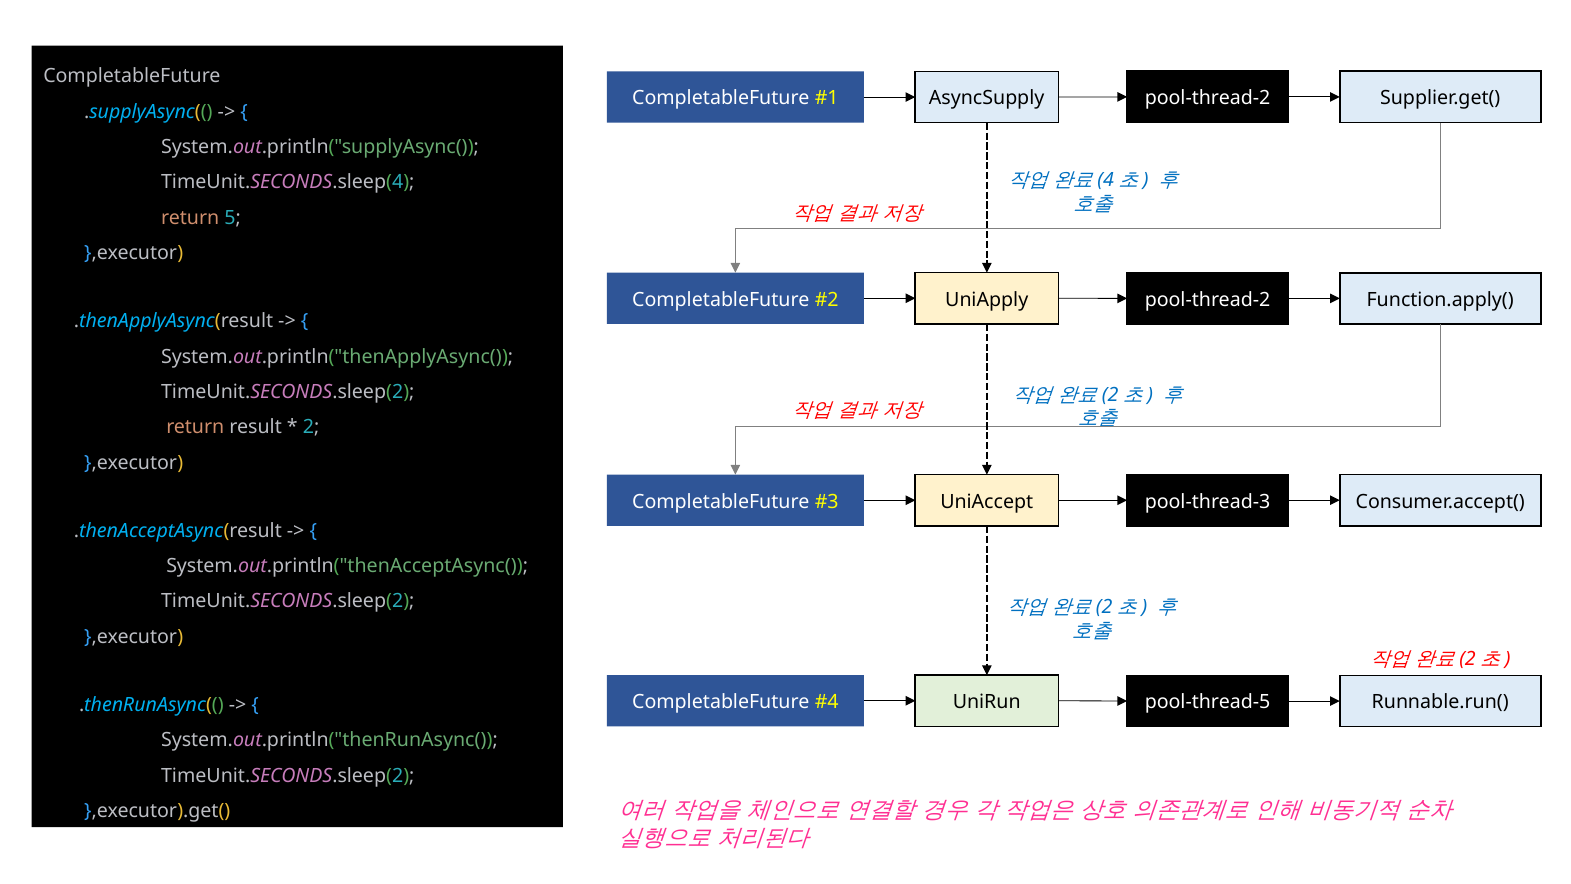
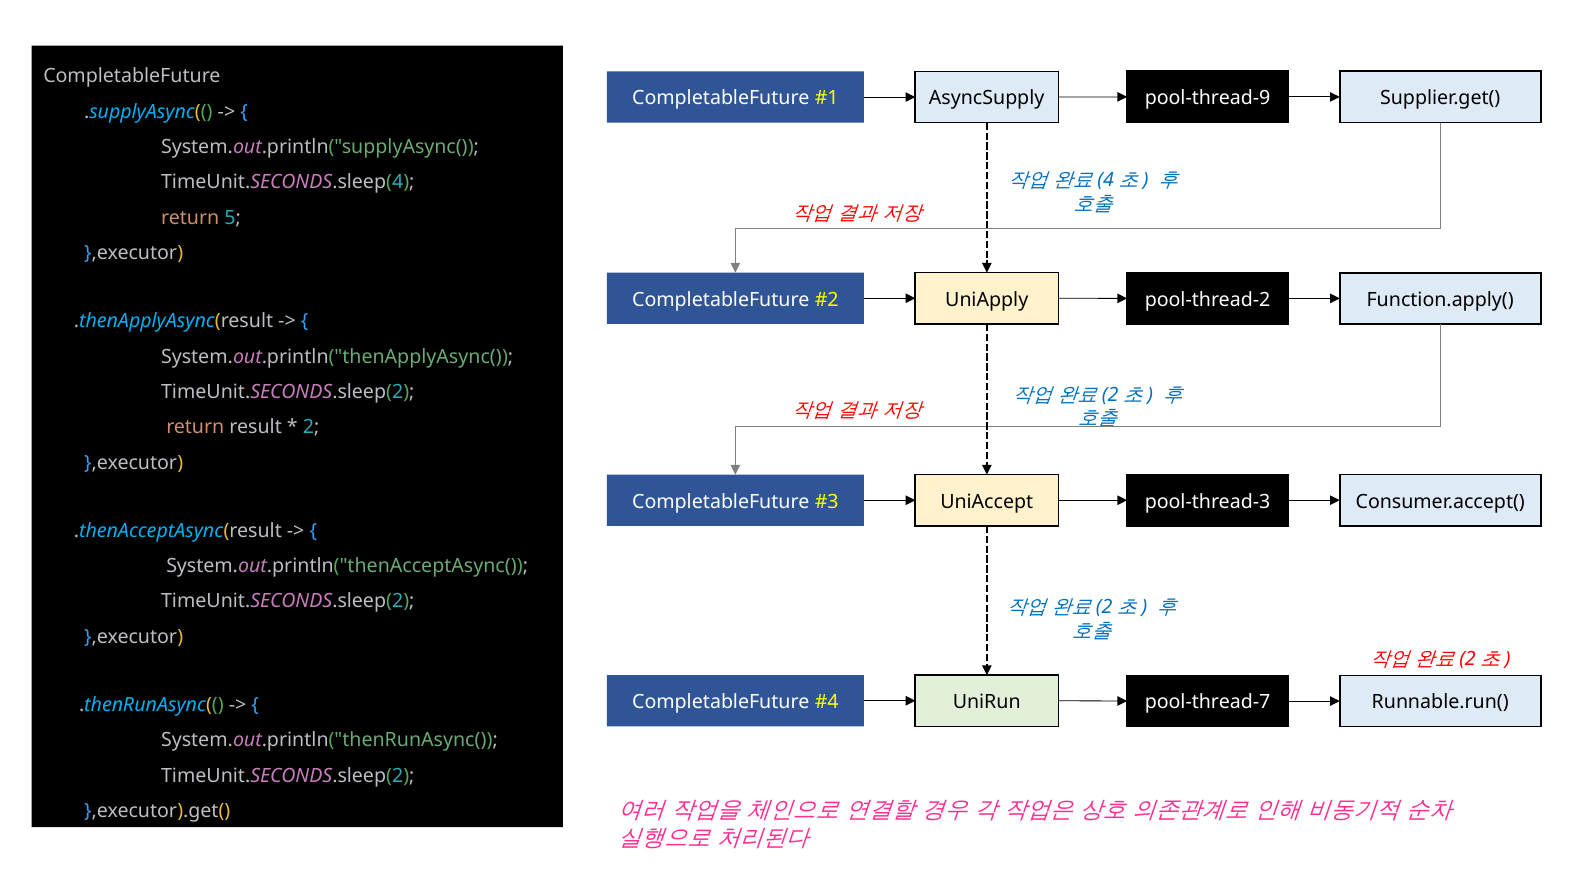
pool-thread-2: pool-thread-2 -> pool-thread-9 (1208, 98)
pool-thread-5: pool-thread-5 -> pool-thread-7 (1208, 702)
